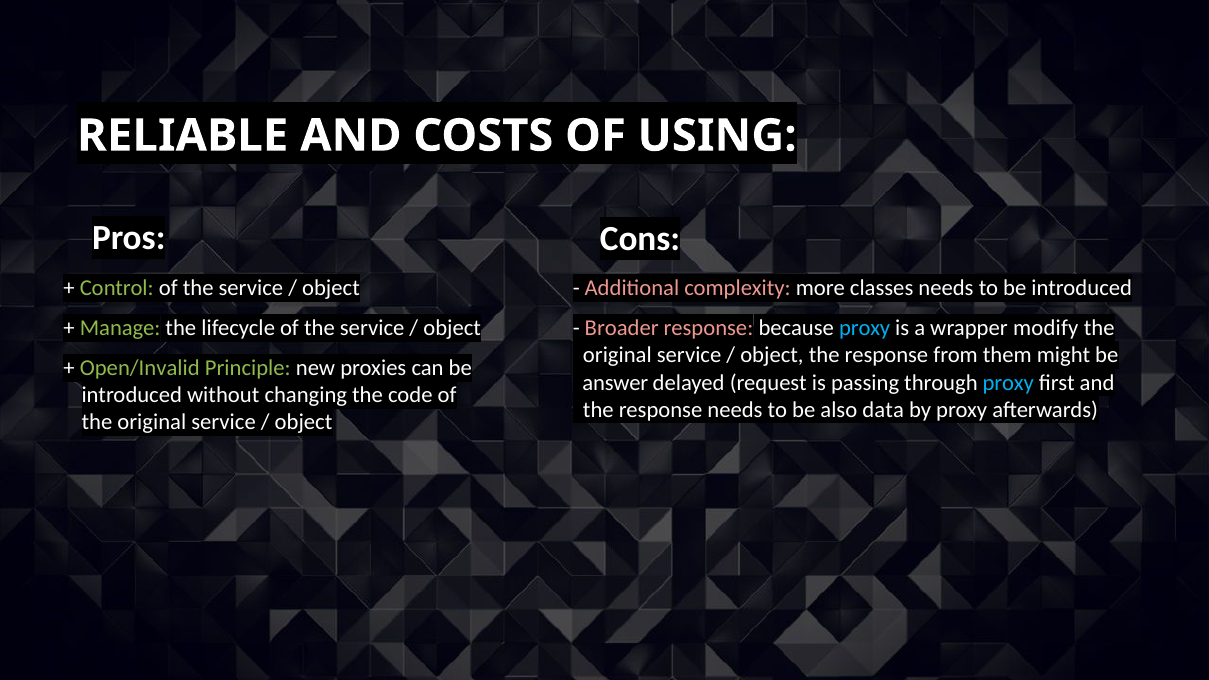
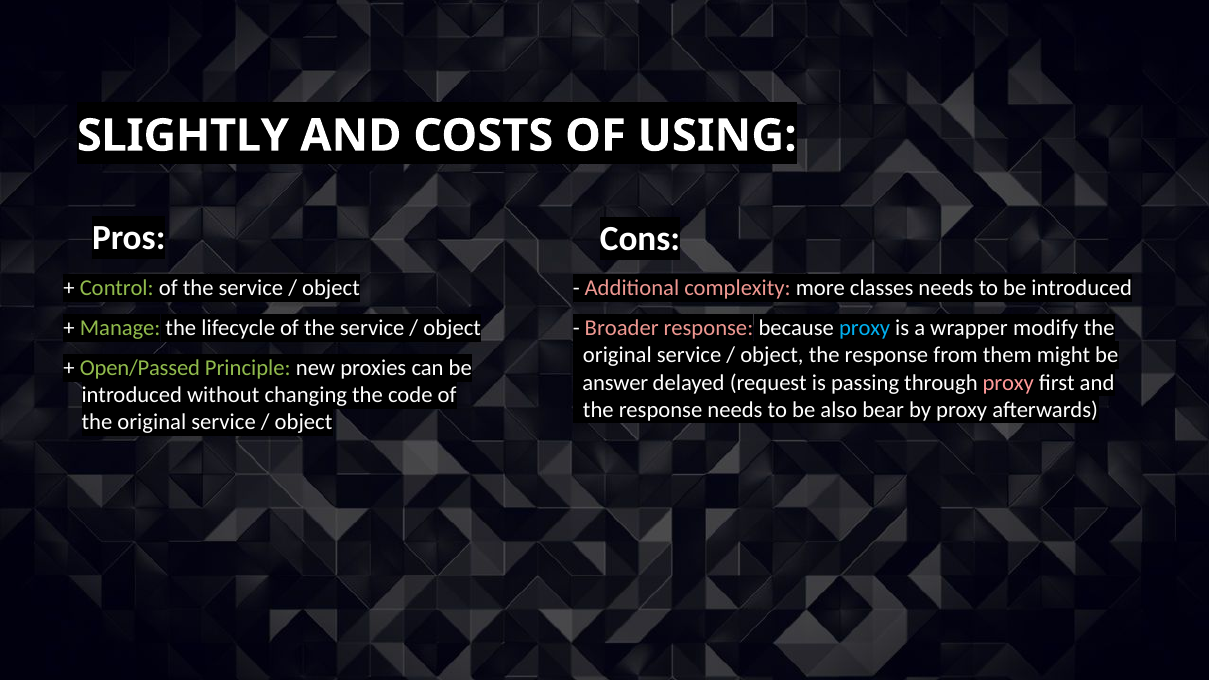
RELIABLE: RELIABLE -> SLIGHTLY (183, 136)
Open/Invalid: Open/Invalid -> Open/Passed (140, 368)
proxy colour: light blue -> pink (1008, 383)
data: data -> bear (883, 410)
